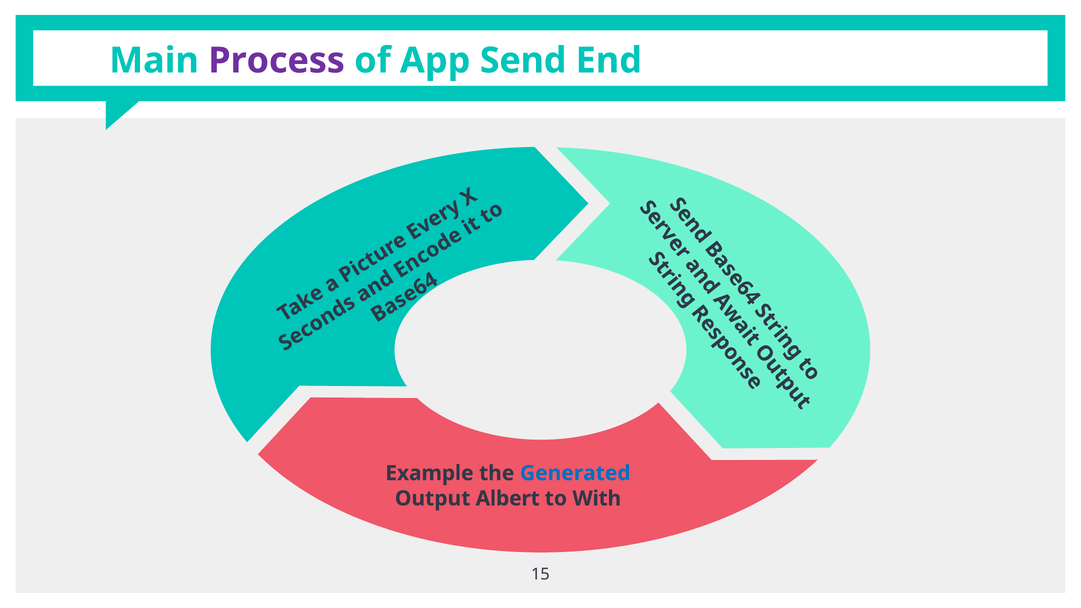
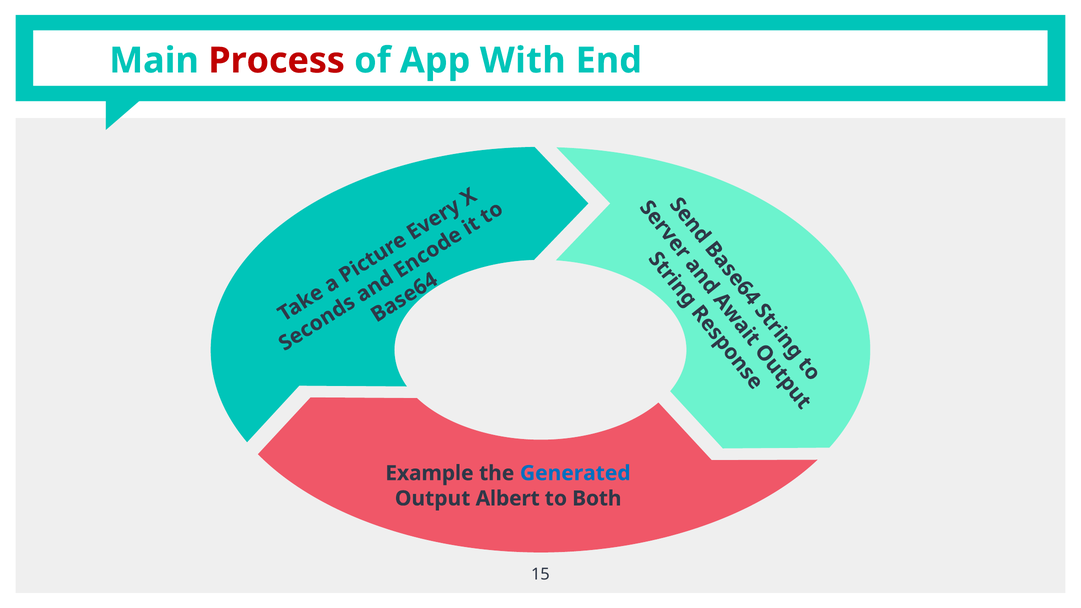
Process colour: purple -> red (277, 61)
Send: Send -> With (523, 61)
With: With -> Both (597, 499)
